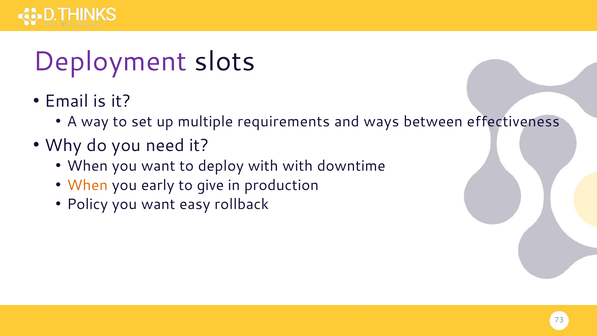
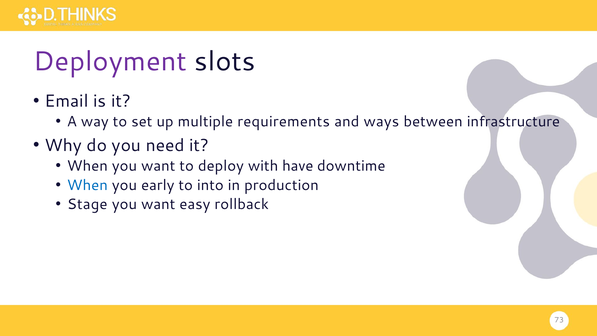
effectiveness: effectiveness -> infrastructure (513, 122)
with with: with -> have (298, 166)
When colour: orange -> blue (87, 185)
give: give -> into (210, 185)
Policy: Policy -> Stage (87, 204)
